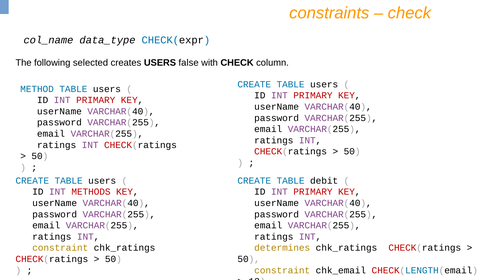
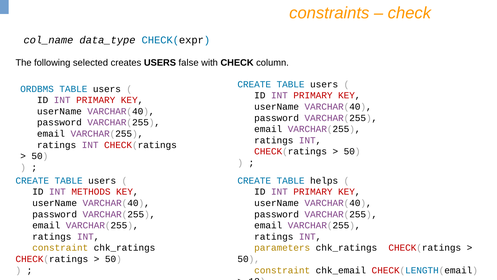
METHOD: METHOD -> ORDBMS (37, 89)
debit: debit -> helps (324, 180)
determines: determines -> parameters (282, 248)
